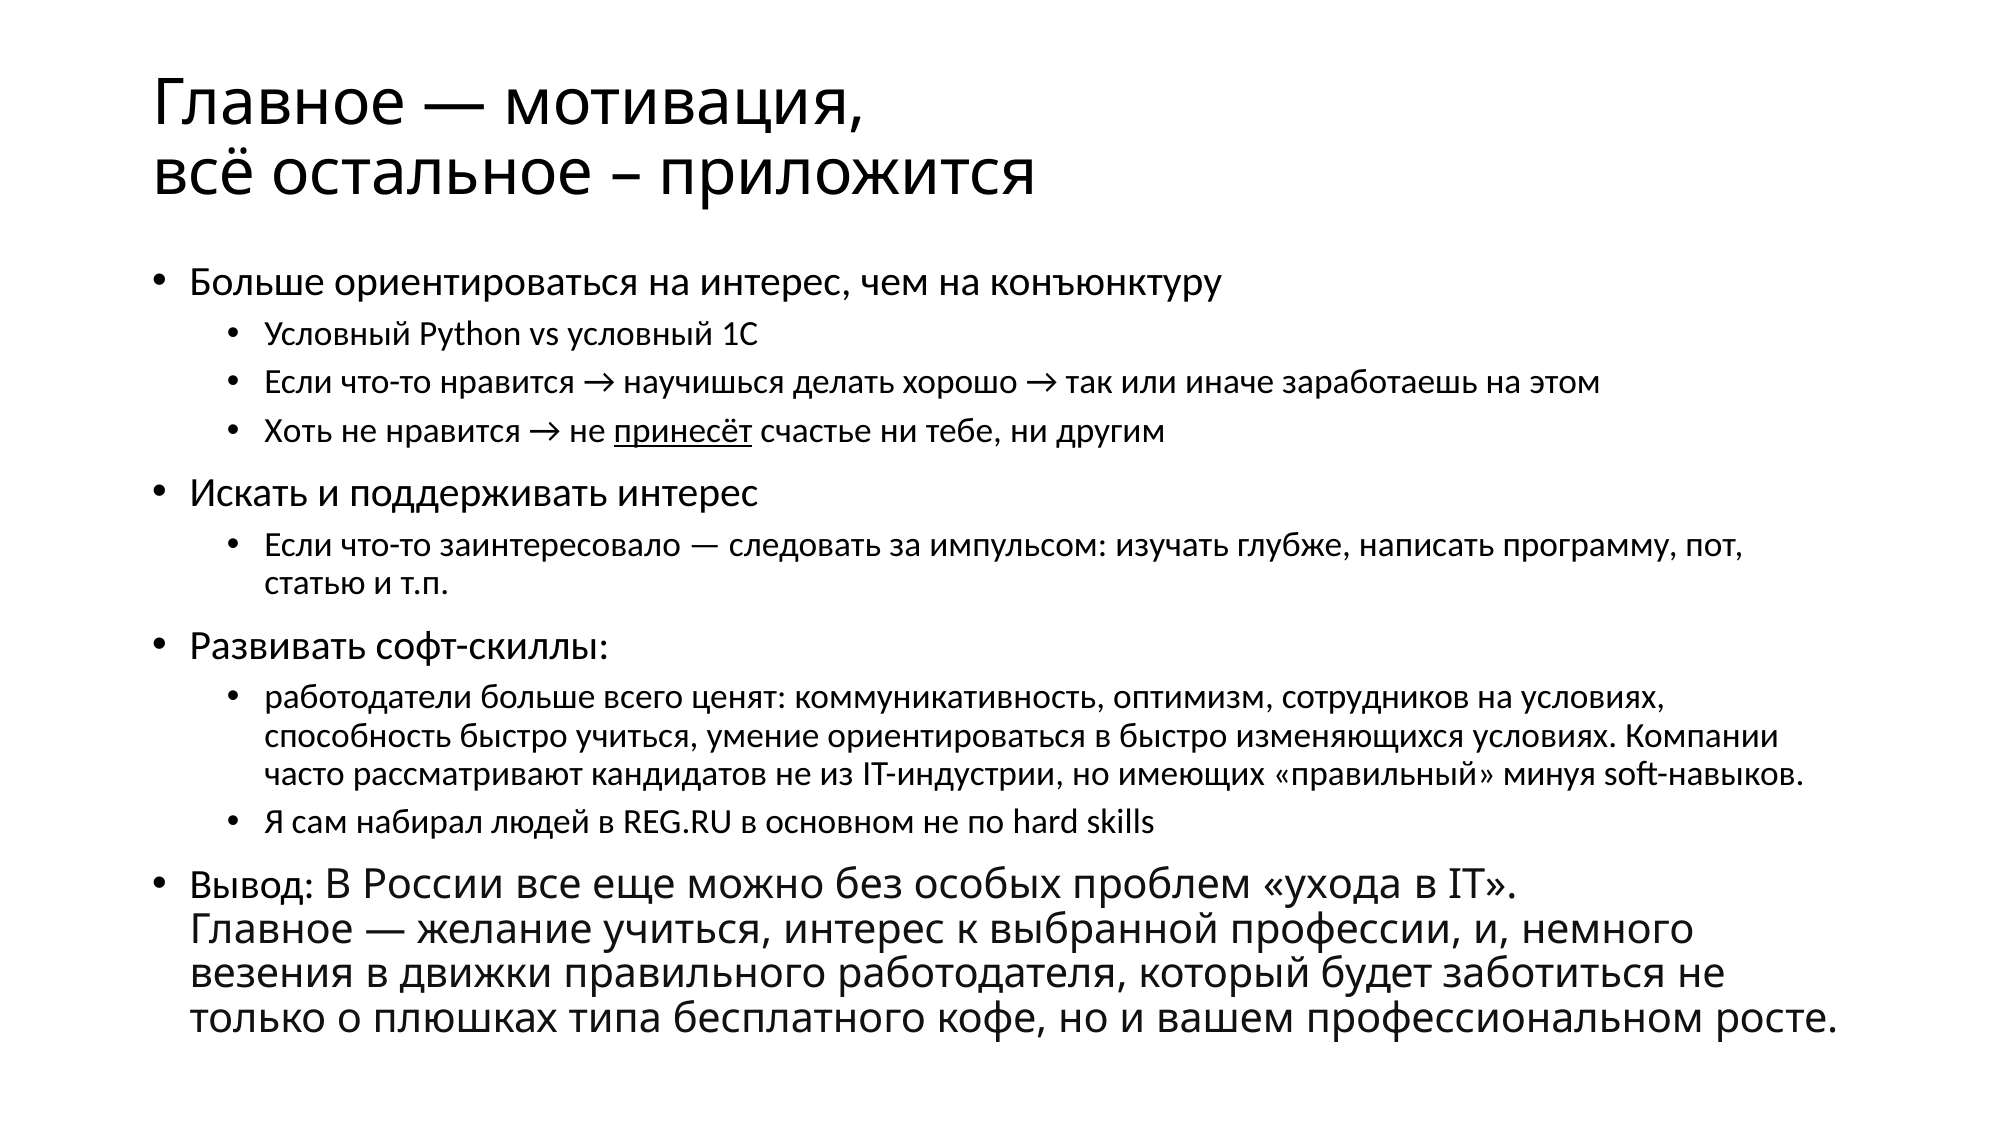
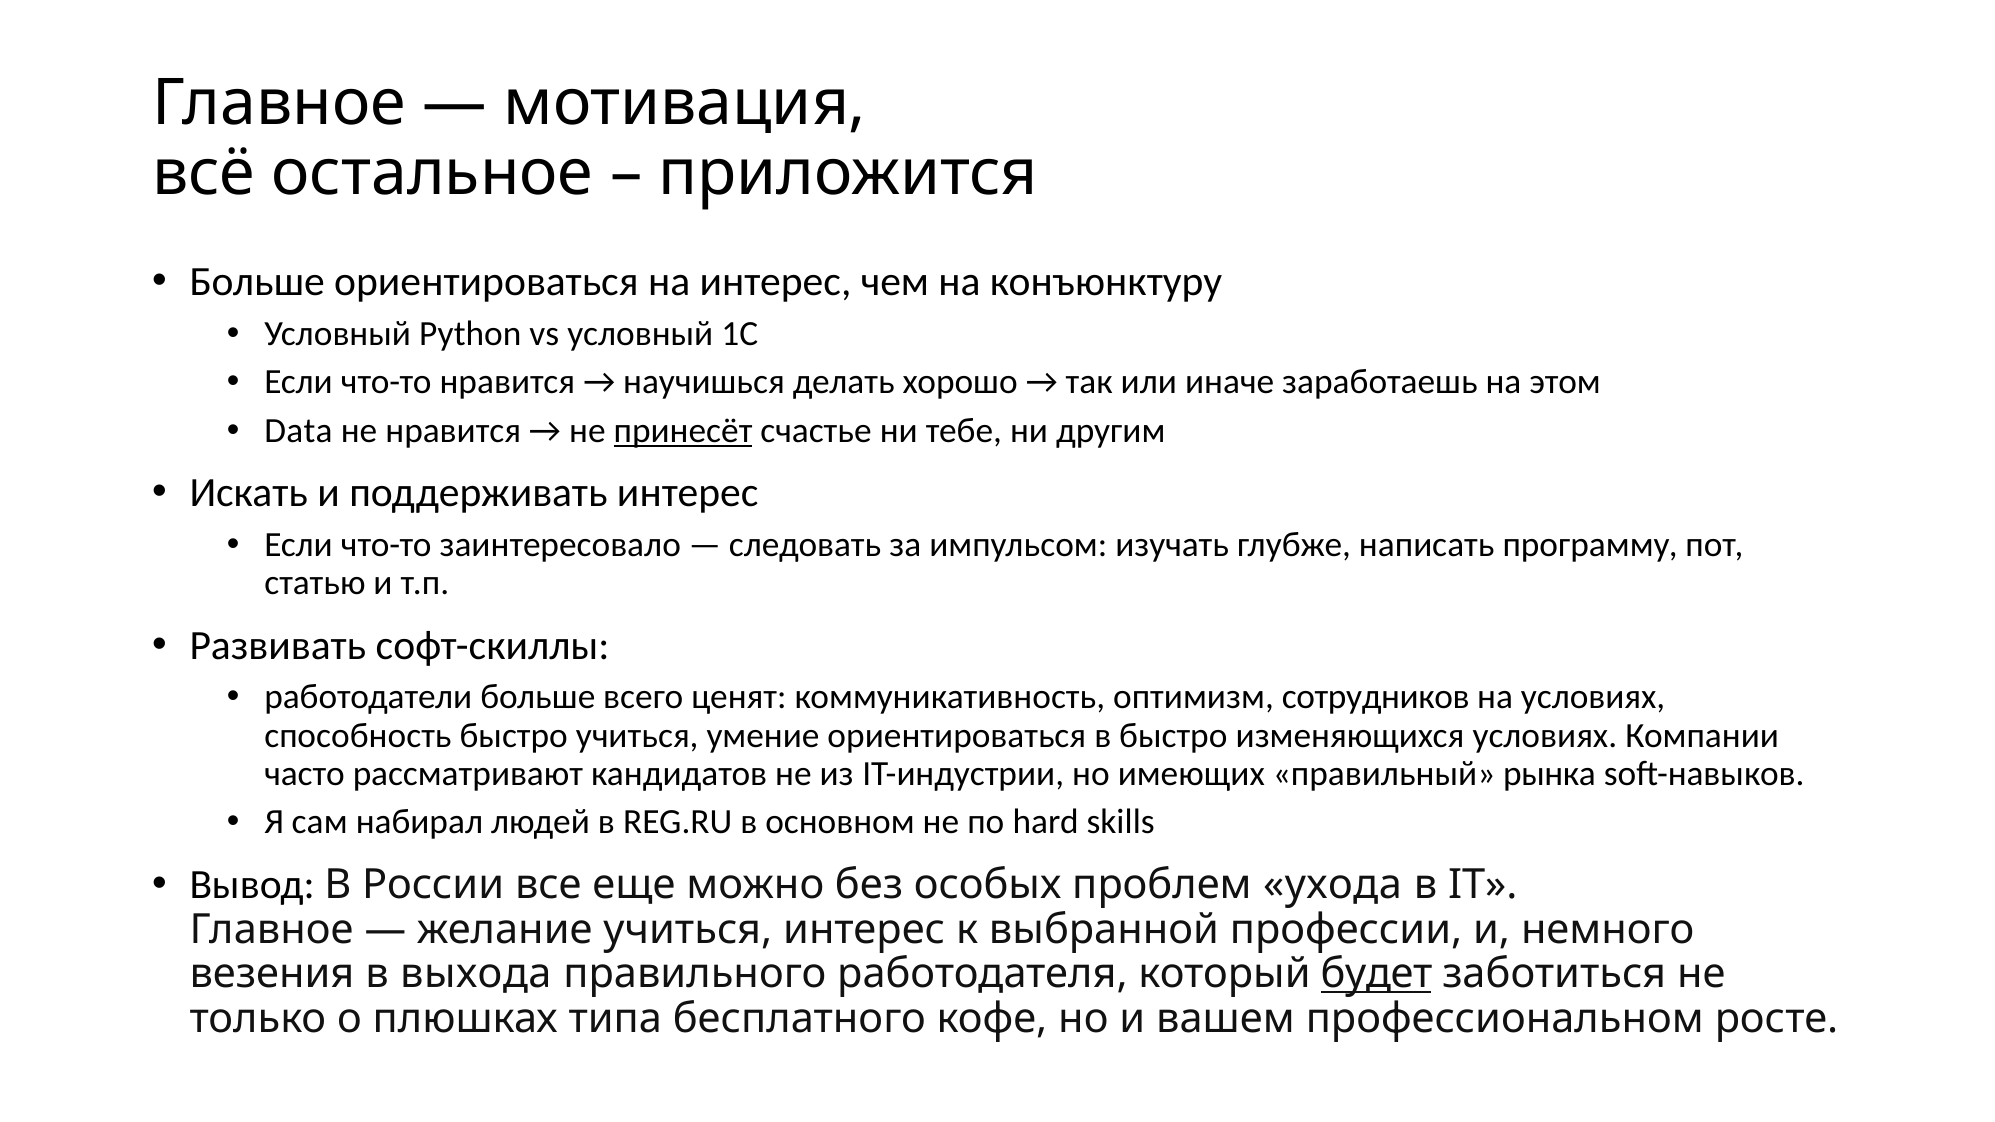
Хоть: Хоть -> Data (298, 431)
минуя: минуя -> рынка (1549, 774)
движки: движки -> выхода (476, 974)
будет underline: none -> present (1377, 974)
